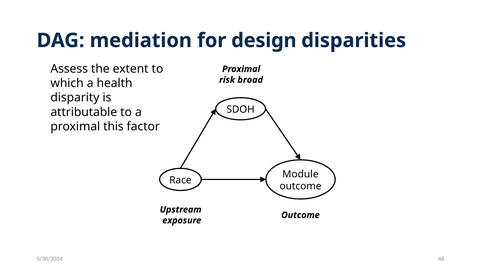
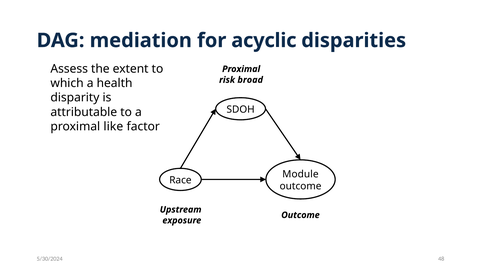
design: design -> acyclic (264, 40)
this: this -> like (113, 126)
